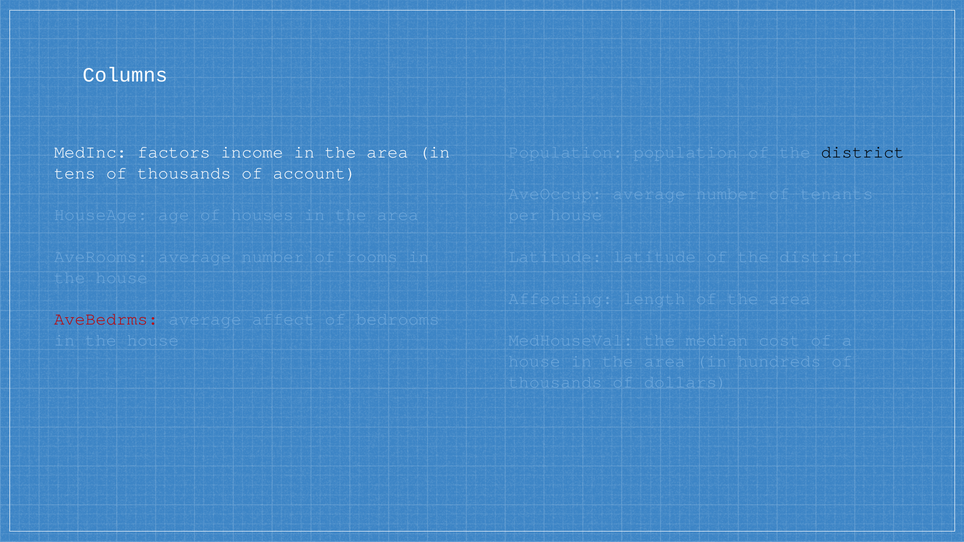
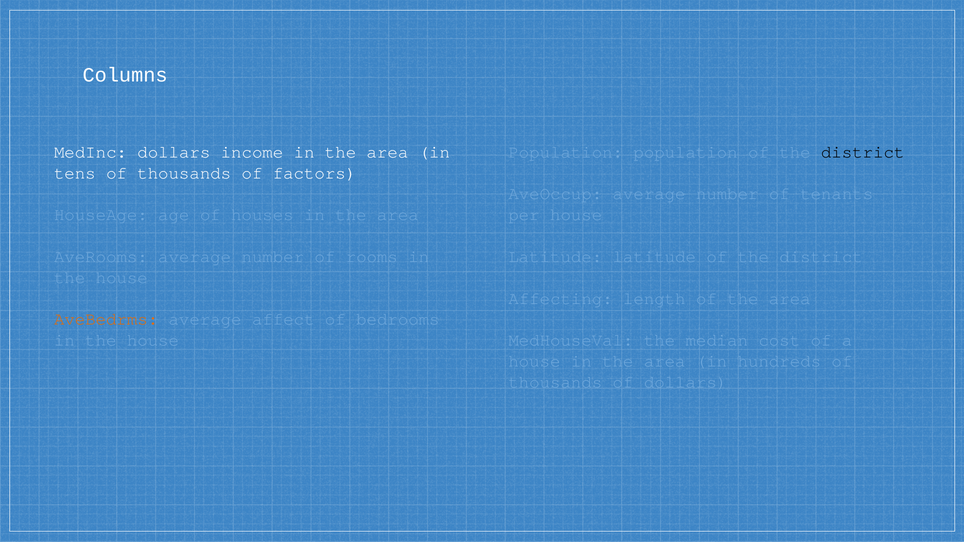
MedInc factors: factors -> dollars (174, 152)
account: account -> factors (315, 173)
AveBedrms colour: red -> orange (106, 319)
